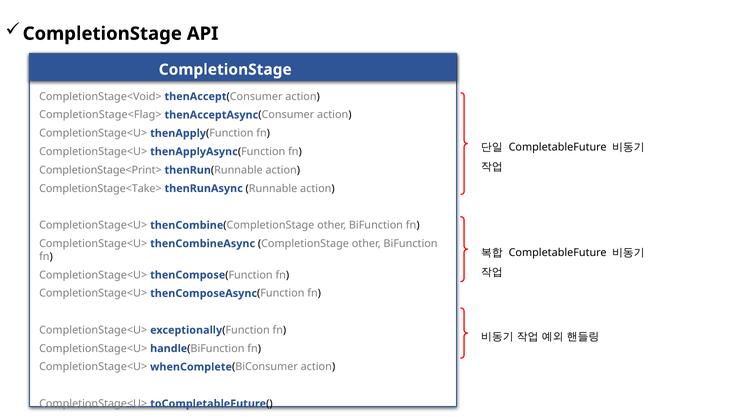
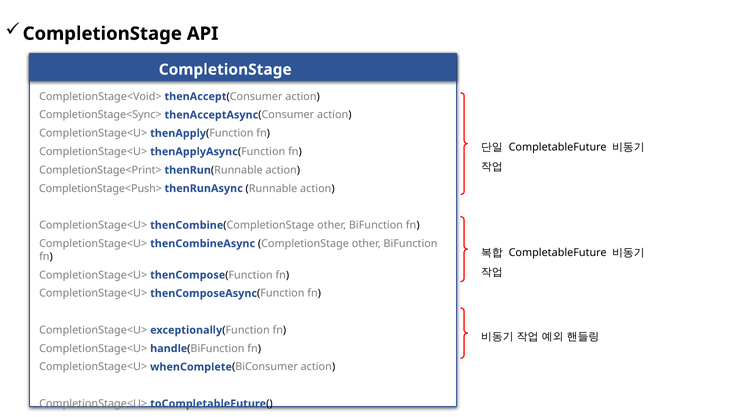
CompletionStage<Flag>: CompletionStage<Flag> -> CompletionStage<Sync> (100, 115)
CompletionStage<Take>: CompletionStage<Take> -> CompletionStage<Push> (100, 189)
